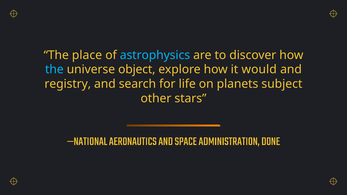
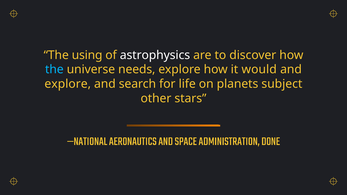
place: place -> using (87, 55)
astrophysics colour: light blue -> white (155, 55)
object: object -> needs (137, 70)
registry: registry -> explore (68, 84)
